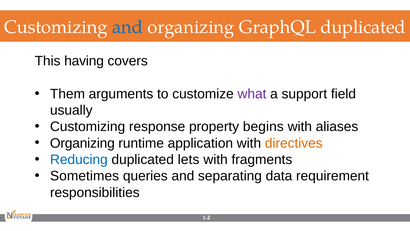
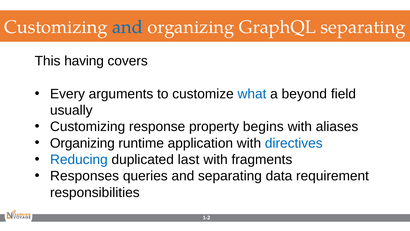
GraphQL duplicated: duplicated -> separating (363, 27)
Them: Them -> Every (68, 94)
what colour: purple -> blue (252, 94)
support: support -> beyond (304, 94)
directives colour: orange -> blue (294, 143)
lets: lets -> last (189, 159)
Sometimes: Sometimes -> Responses (85, 176)
